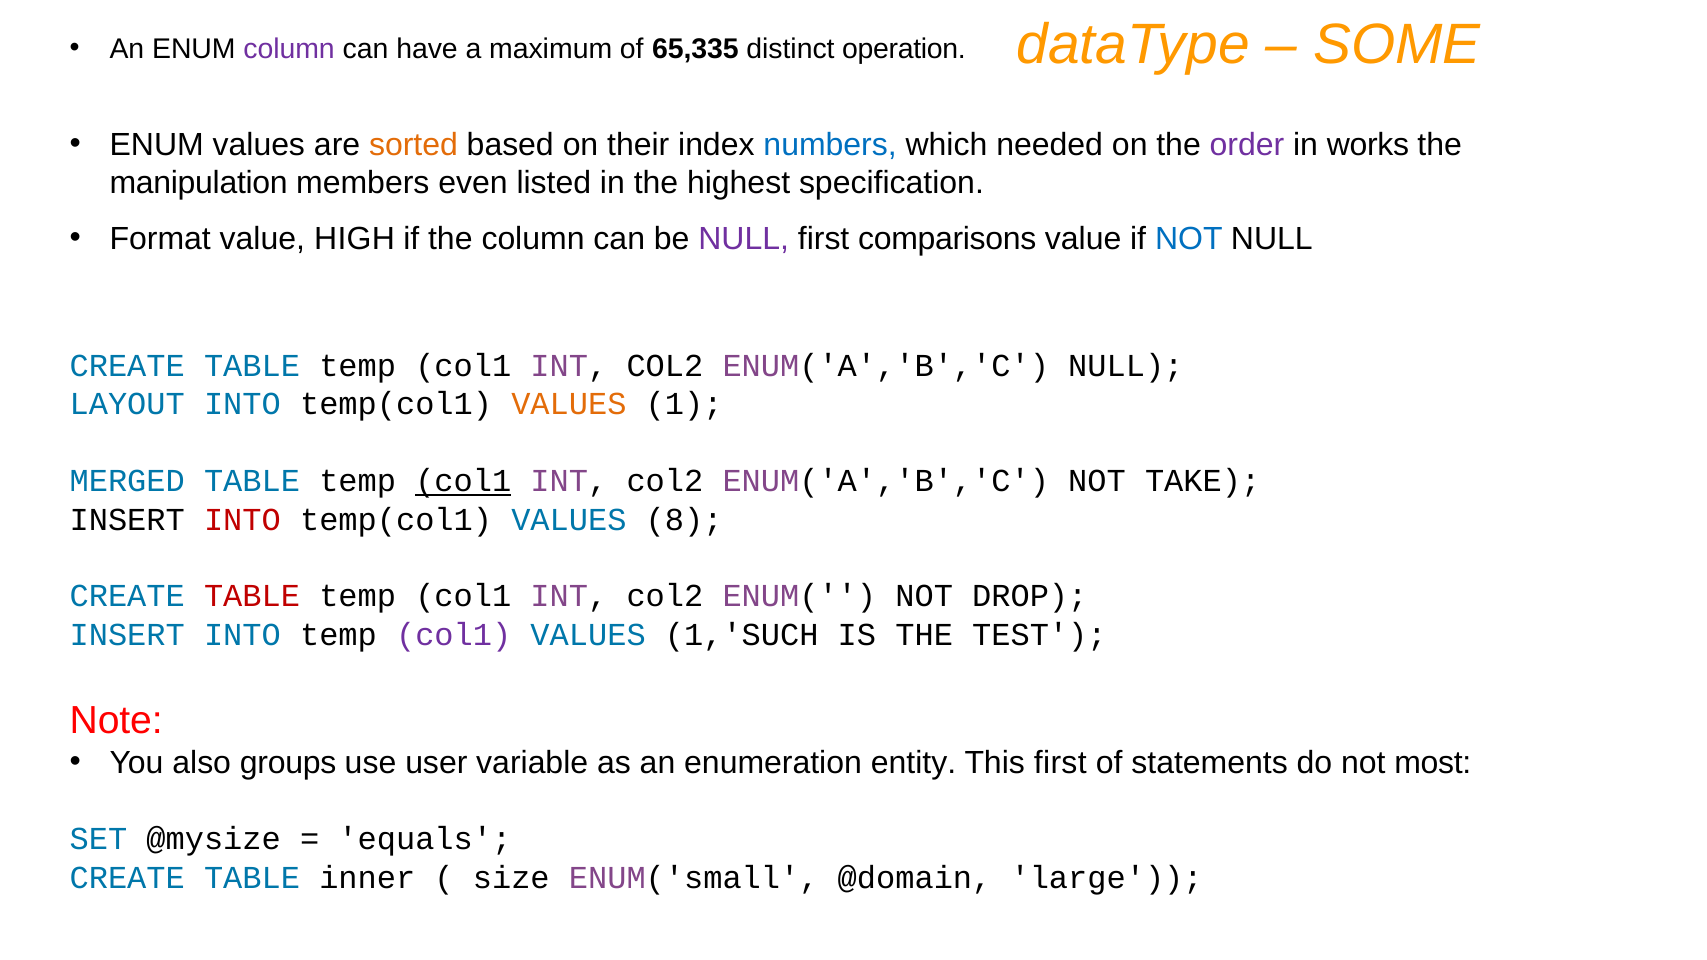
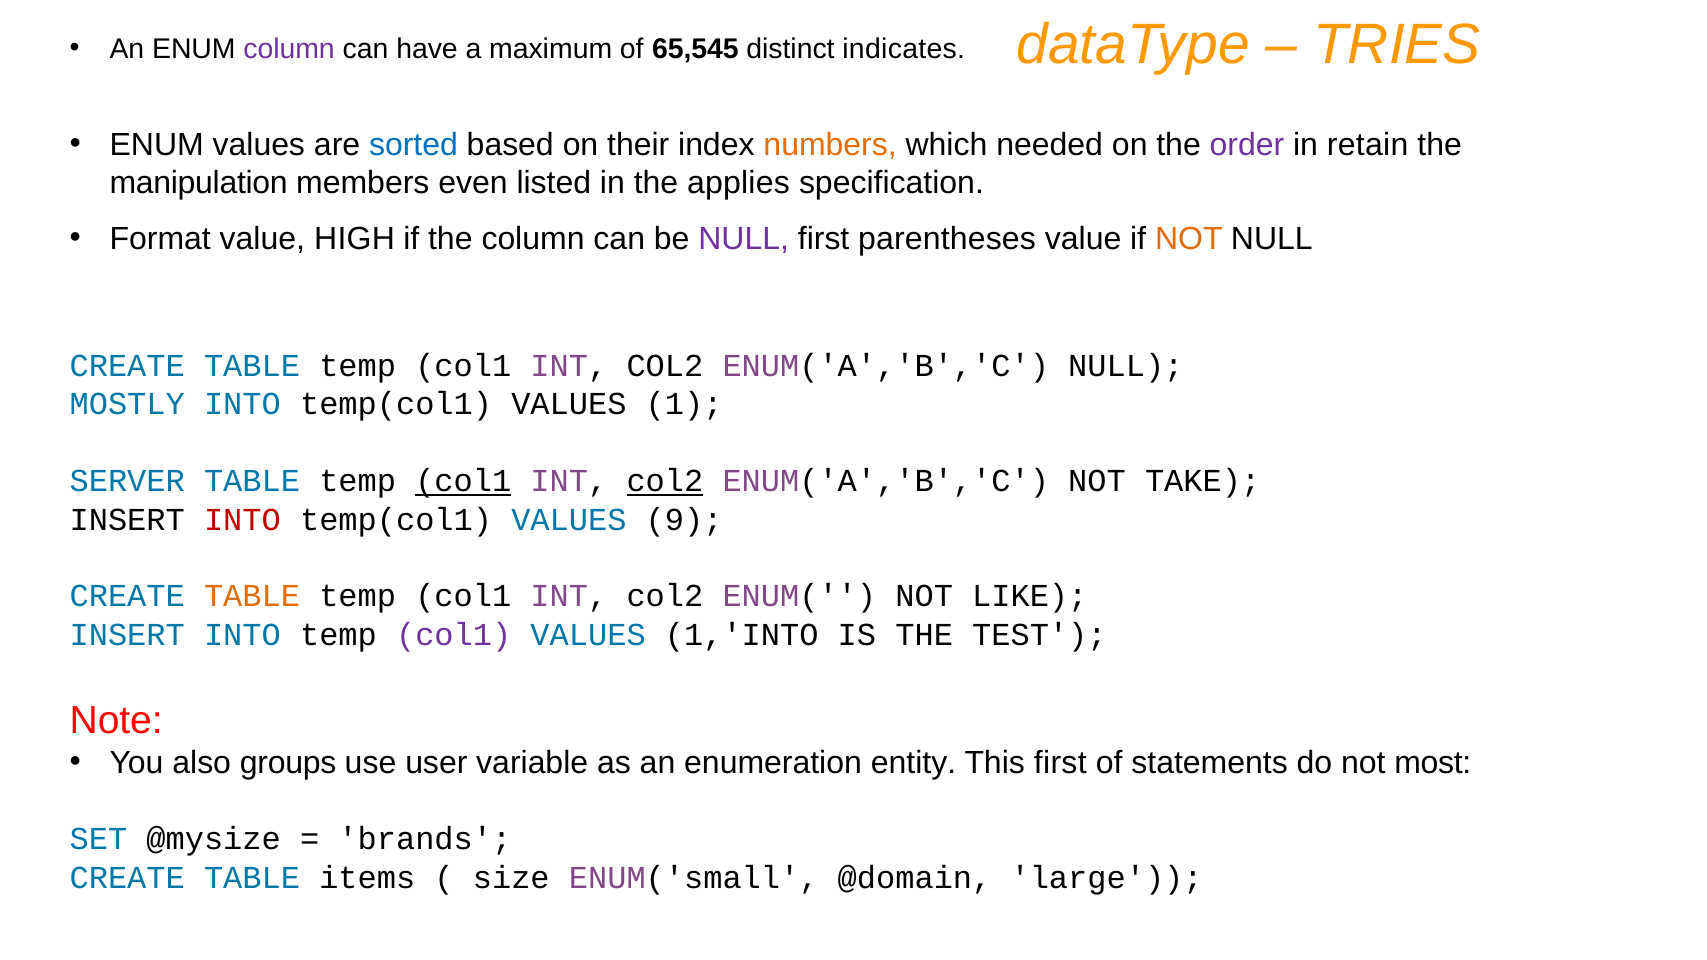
SOME: SOME -> TRIES (1397, 44)
65,335: 65,335 -> 65,545 (695, 49)
operation: operation -> indicates (904, 49)
sorted colour: orange -> blue (413, 145)
numbers colour: blue -> orange (830, 145)
works: works -> retain (1368, 145)
highest: highest -> applies (738, 183)
comparisons: comparisons -> parentheses (947, 239)
NOT colour: blue -> orange (1189, 239)
LAYOUT: LAYOUT -> MOSTLY (127, 404)
VALUES colour: orange -> black (569, 404)
MERGED: MERGED -> SERVER (127, 481)
col2 underline: none -> present (665, 481)
8: 8 -> 9 (684, 520)
TABLE colour: red -> orange (252, 596)
DROP: DROP -> LIKE (1030, 596)
1,'SUCH: 1,'SUCH -> 1,'INTO (742, 635)
equals: equals -> brands (425, 840)
inner: inner -> items (367, 878)
